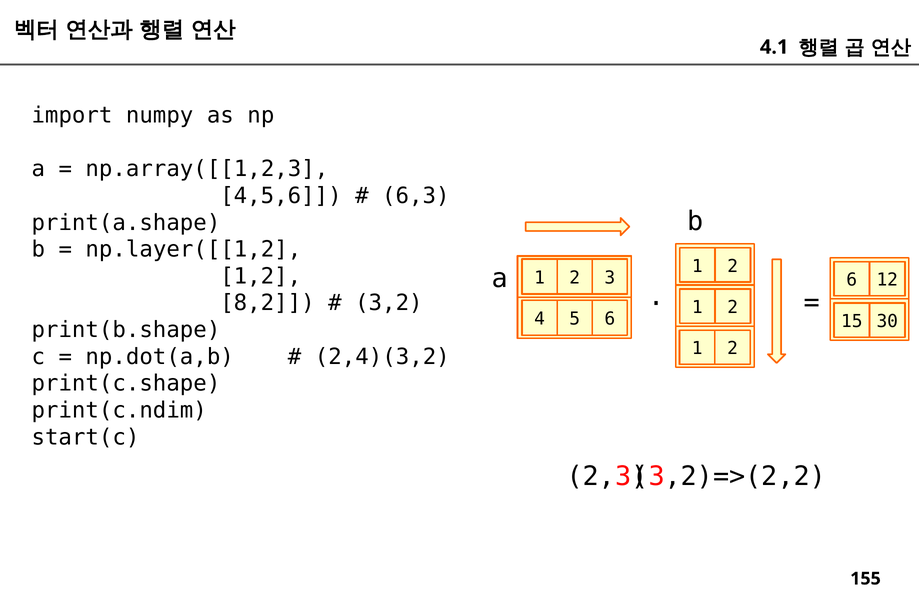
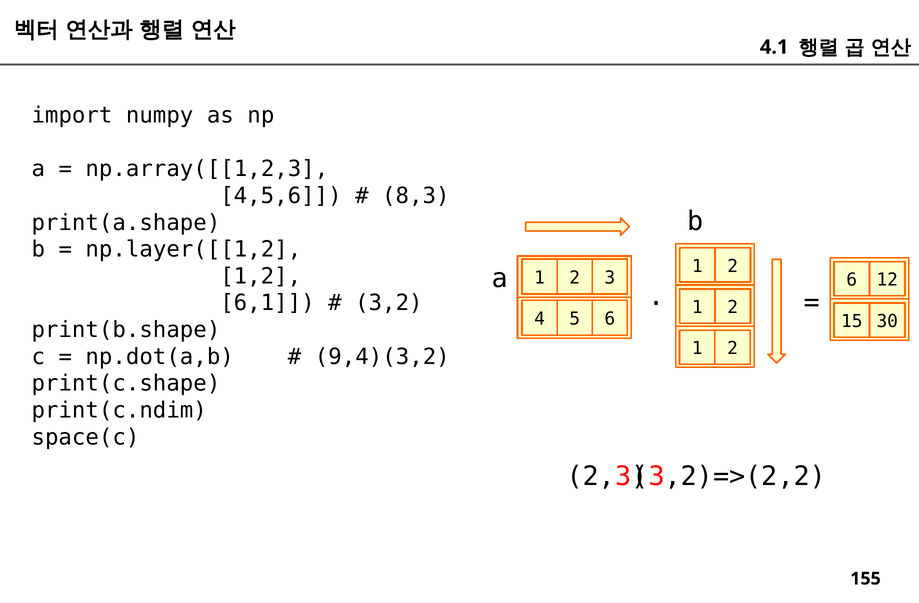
6,3: 6,3 -> 8,3 (416, 196)
8,2: 8,2 -> 6,1 (267, 303)
2,4)(3,2: 2,4)(3,2 -> 9,4)(3,2 (382, 357)
start(c: start(c -> space(c (85, 438)
